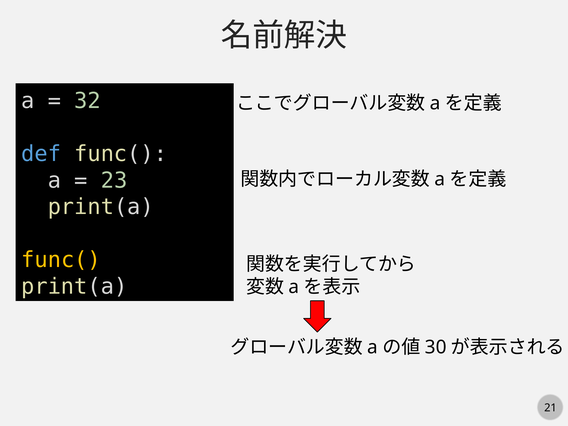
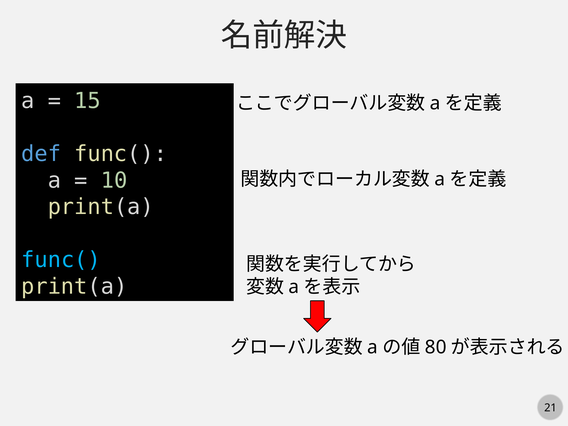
32: 32 -> 15 (88, 101)
23: 23 -> 10 (114, 180)
func( colour: yellow -> light blue (61, 260)
30: 30 -> 80 (436, 347)
